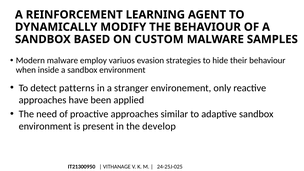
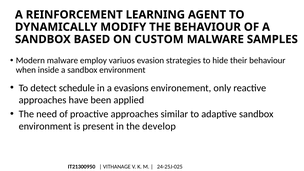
patterns: patterns -> schedule (77, 88)
stranger: stranger -> evasions (131, 88)
